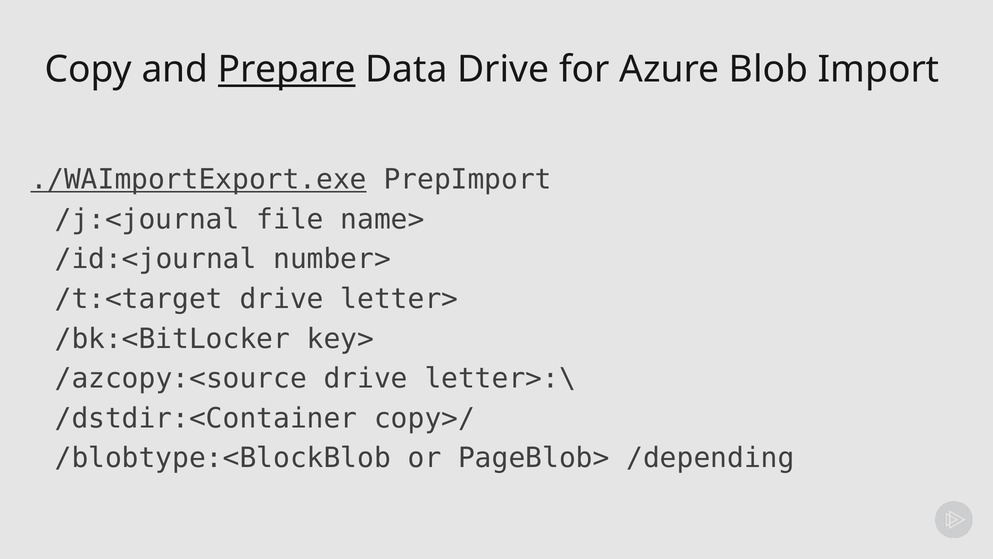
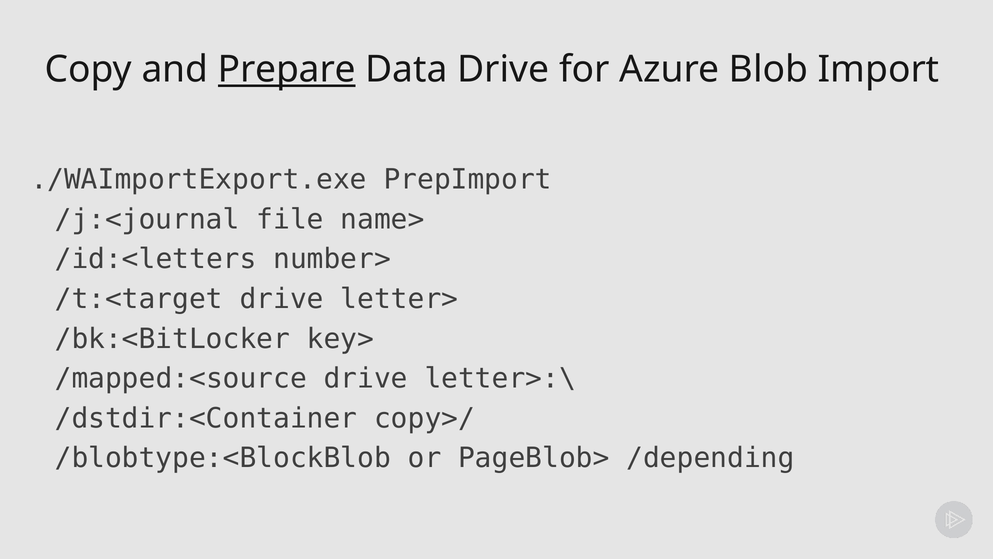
./WAImportExport.exe underline: present -> none (199, 180)
/id:<journal: /id:<journal -> /id:<letters (156, 259)
/azcopy:<source: /azcopy:<source -> /mapped:<source (181, 378)
